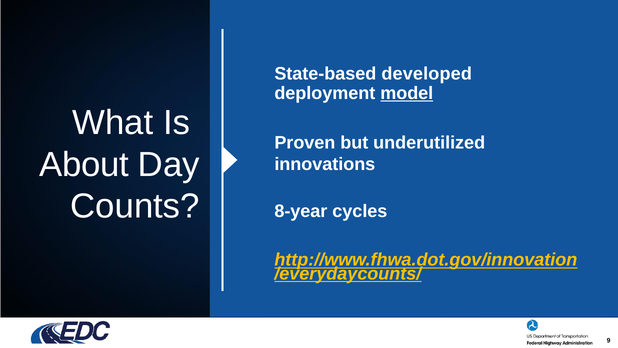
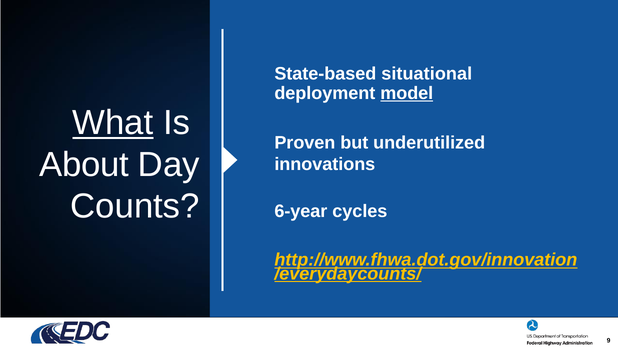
developed: developed -> situational (427, 74)
What underline: none -> present (113, 123)
8-year: 8-year -> 6-year (301, 211)
